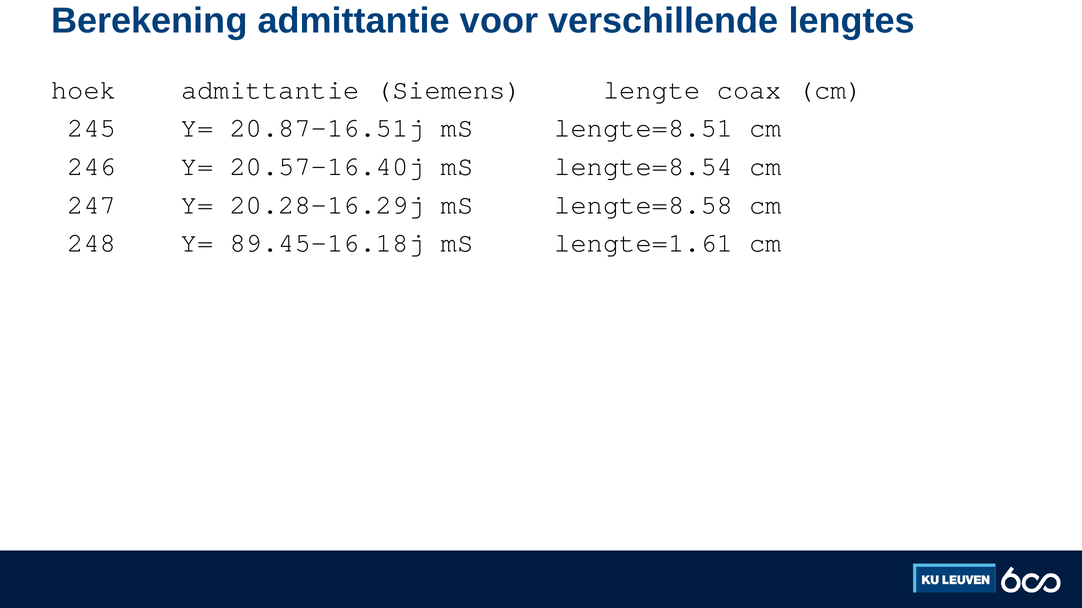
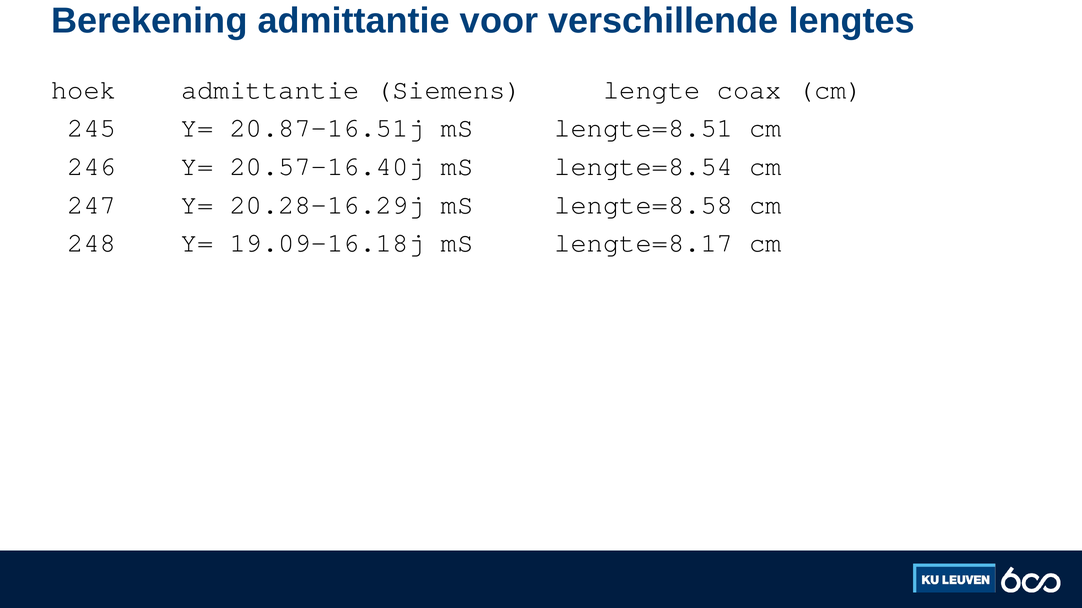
89.45-16.18j: 89.45-16.18j -> 19.09-16.18j (327, 243)
lengte=1.61: lengte=1.61 -> lengte=8.17 (644, 243)
